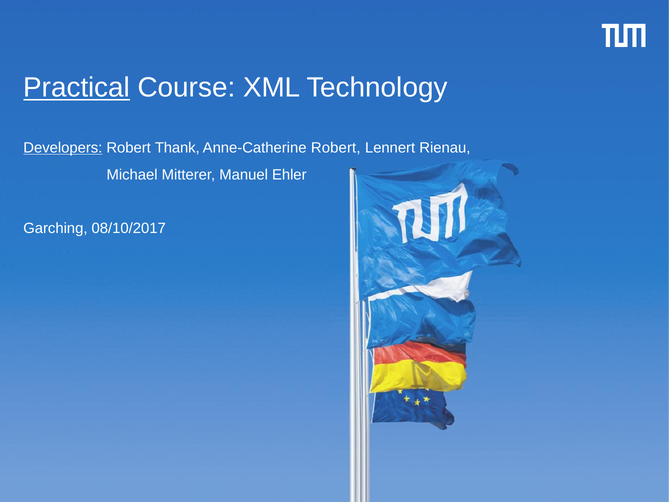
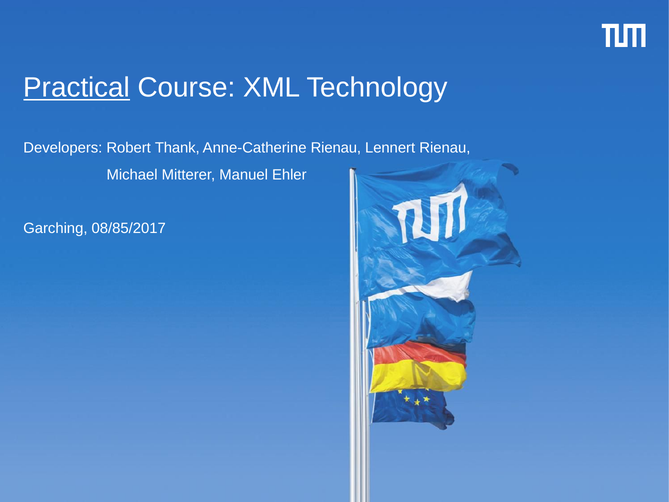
Developers underline: present -> none (63, 148)
Anne-Catherine Robert: Robert -> Rienau (336, 148)
08/10/2017: 08/10/2017 -> 08/85/2017 (129, 228)
